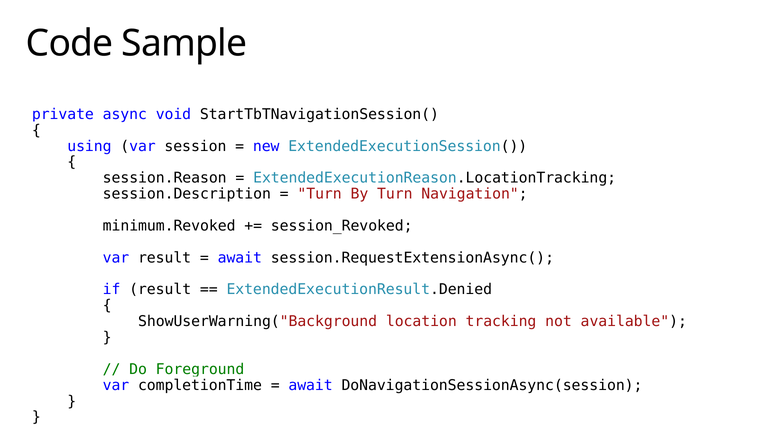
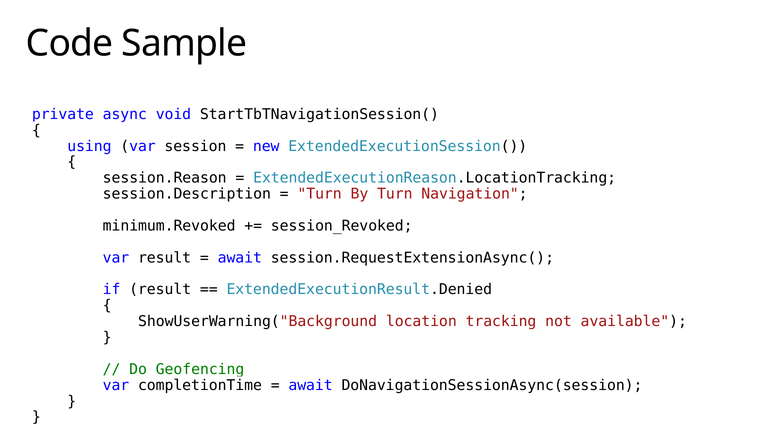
Foreground: Foreground -> Geofencing (200, 369)
